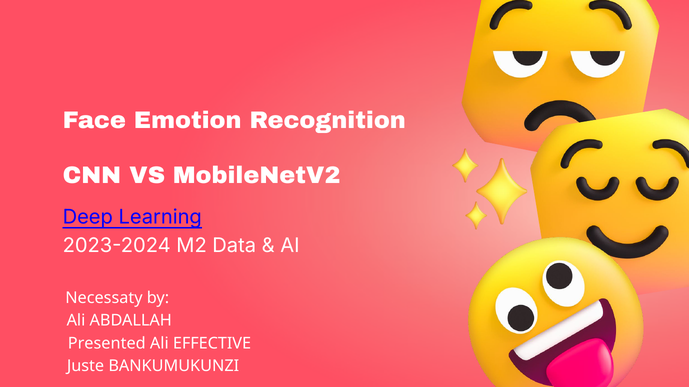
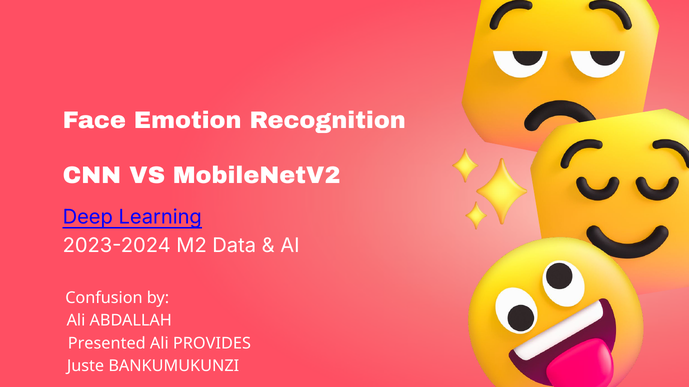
Necessaty: Necessaty -> Confusion (104, 298)
EFFECTIVE: EFFECTIVE -> PROVIDES (212, 344)
